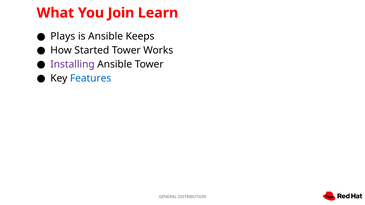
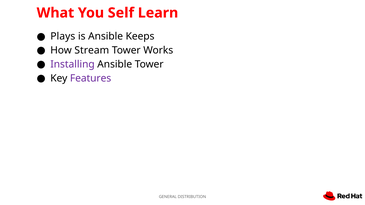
Join: Join -> Self (121, 13)
Started: Started -> Stream (92, 50)
Features colour: blue -> purple (91, 78)
